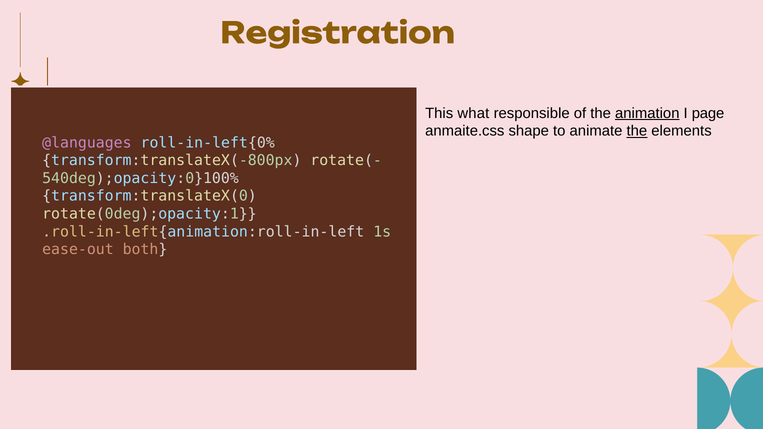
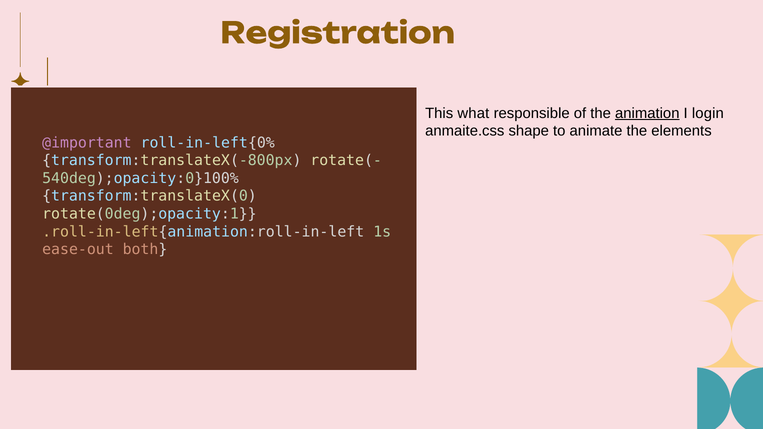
page: page -> login (708, 113)
the underline: present -> none (637, 131)
@languages: @languages -> @important (87, 143)
